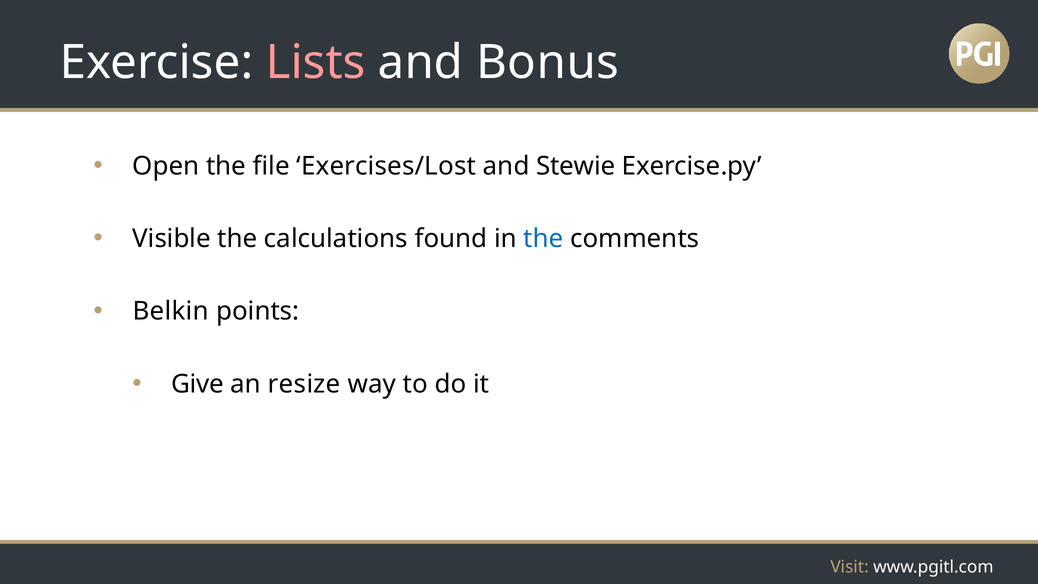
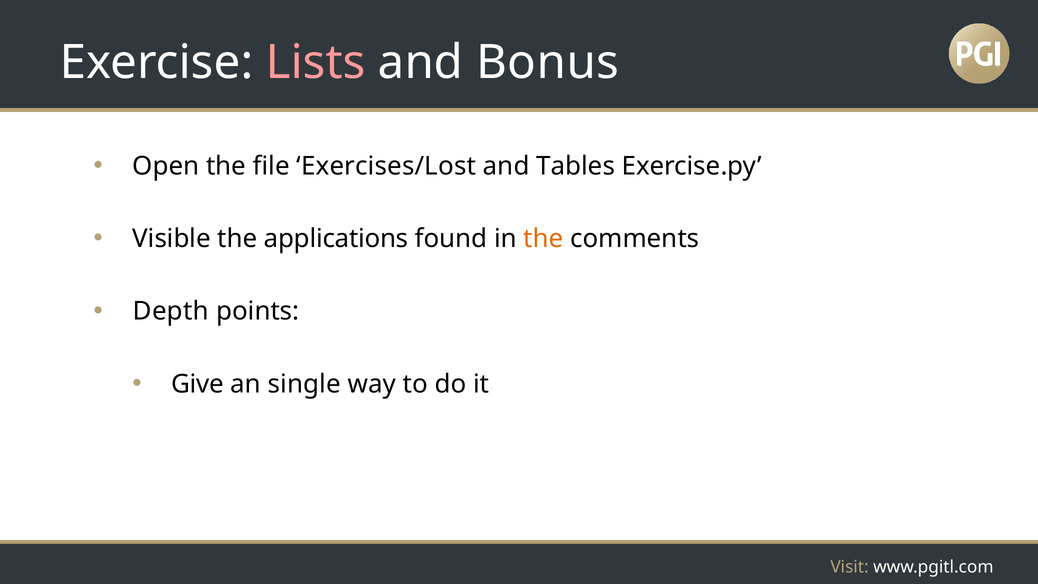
Stewie: Stewie -> Tables (576, 166)
calculations: calculations -> applications (336, 239)
the colour: blue -> orange (543, 239)
Belkin: Belkin -> Depth (171, 311)
resize: resize -> single (304, 384)
